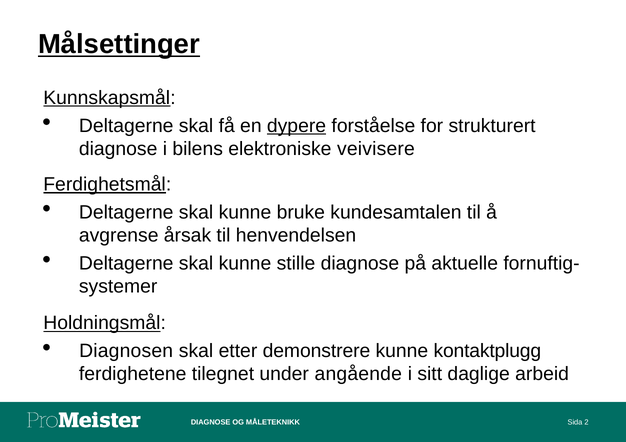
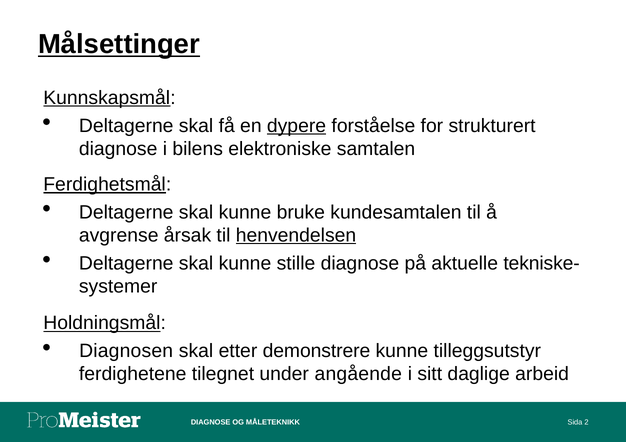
veivisere: veivisere -> samtalen (376, 149)
henvendelsen underline: none -> present (296, 236)
fornuftig-: fornuftig- -> tekniske- (542, 264)
kontaktplugg: kontaktplugg -> tilleggsutstyr (487, 351)
